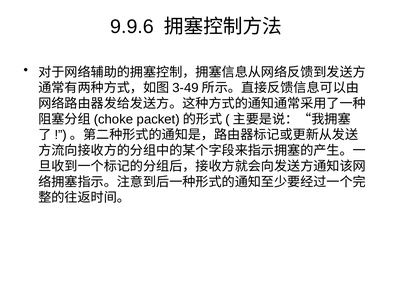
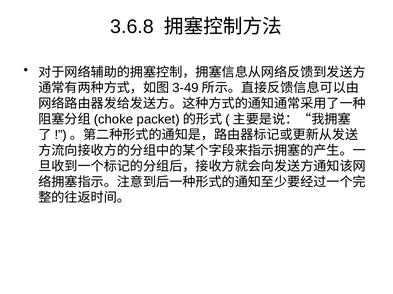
9.9.6: 9.9.6 -> 3.6.8 (132, 27)
